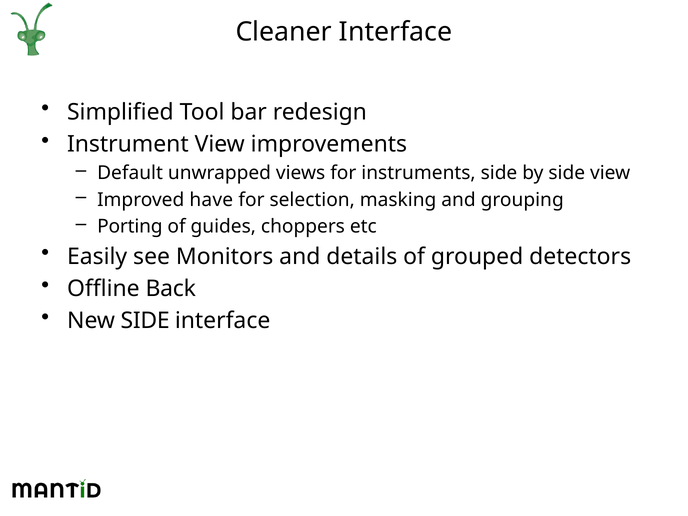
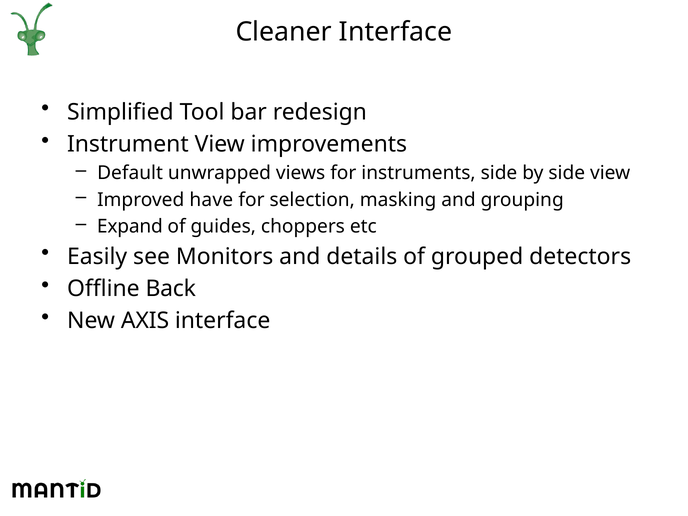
Porting: Porting -> Expand (130, 226)
New SIDE: SIDE -> AXIS (145, 321)
